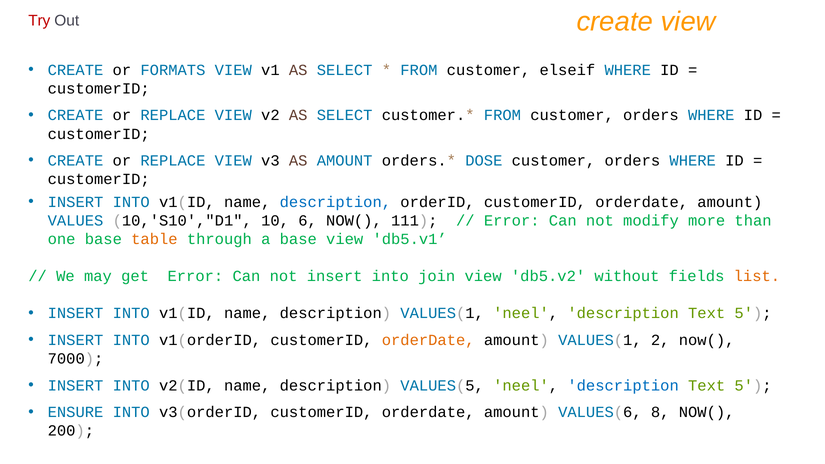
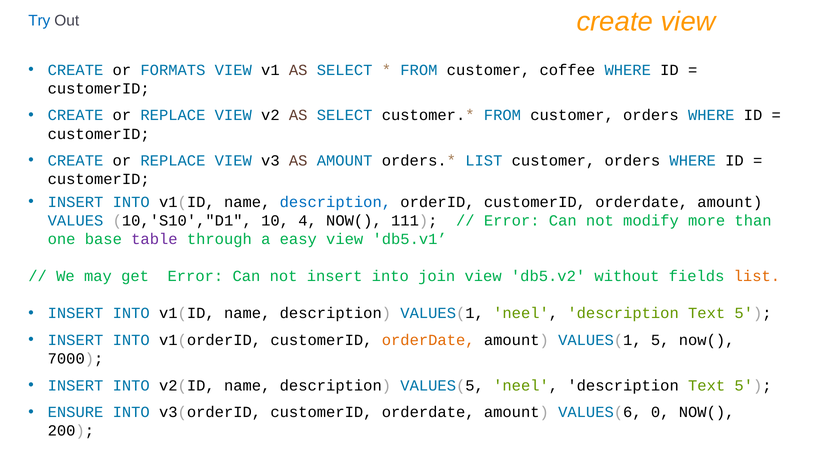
Try colour: red -> blue (39, 21)
elseif: elseif -> coffee (567, 70)
DOSE: DOSE -> LIST (484, 161)
6: 6 -> 4 (308, 221)
table colour: orange -> purple (154, 239)
a base: base -> easy (298, 239)
VALUES(1 2: 2 -> 5 (660, 340)
description colour: blue -> black (623, 385)
8: 8 -> 0 (660, 412)
